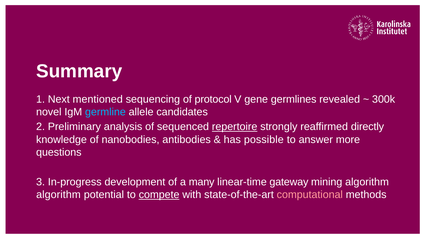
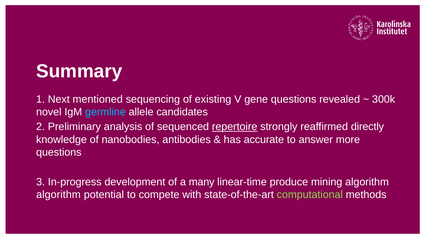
protocol: protocol -> existing (213, 99)
gene germlines: germlines -> questions (294, 99)
possible: possible -> accurate (264, 140)
gateway: gateway -> produce (289, 182)
compete underline: present -> none (159, 195)
computational colour: pink -> light green (310, 195)
